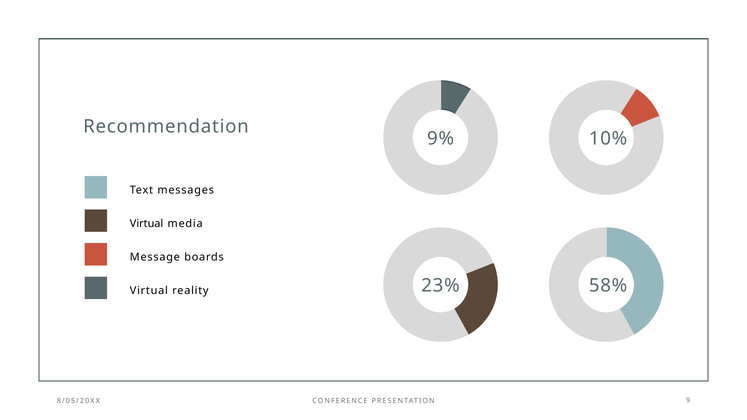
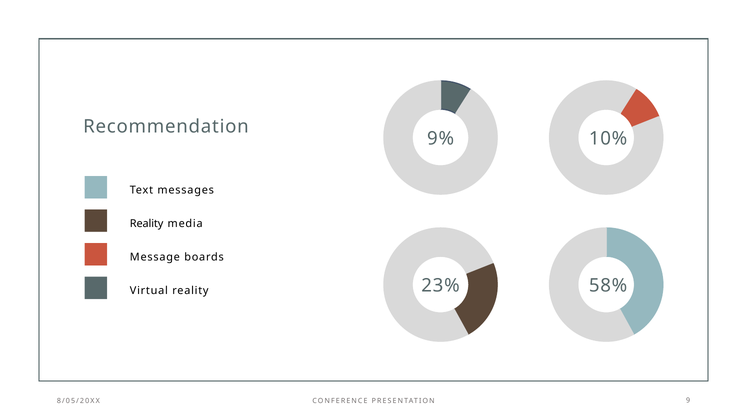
Virtual: Virtual -> Reality (147, 224)
